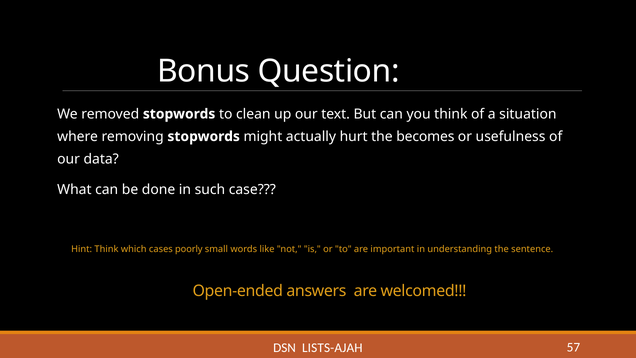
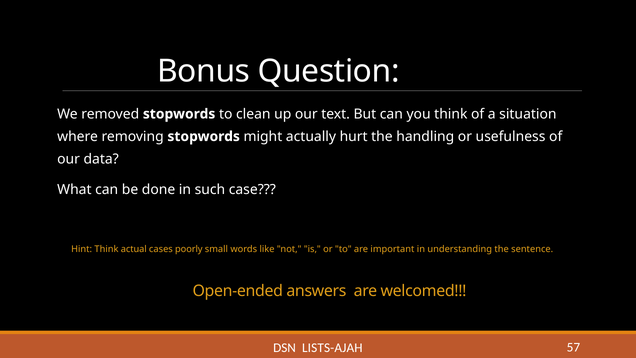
becomes: becomes -> handling (425, 136)
which: which -> actual (134, 249)
